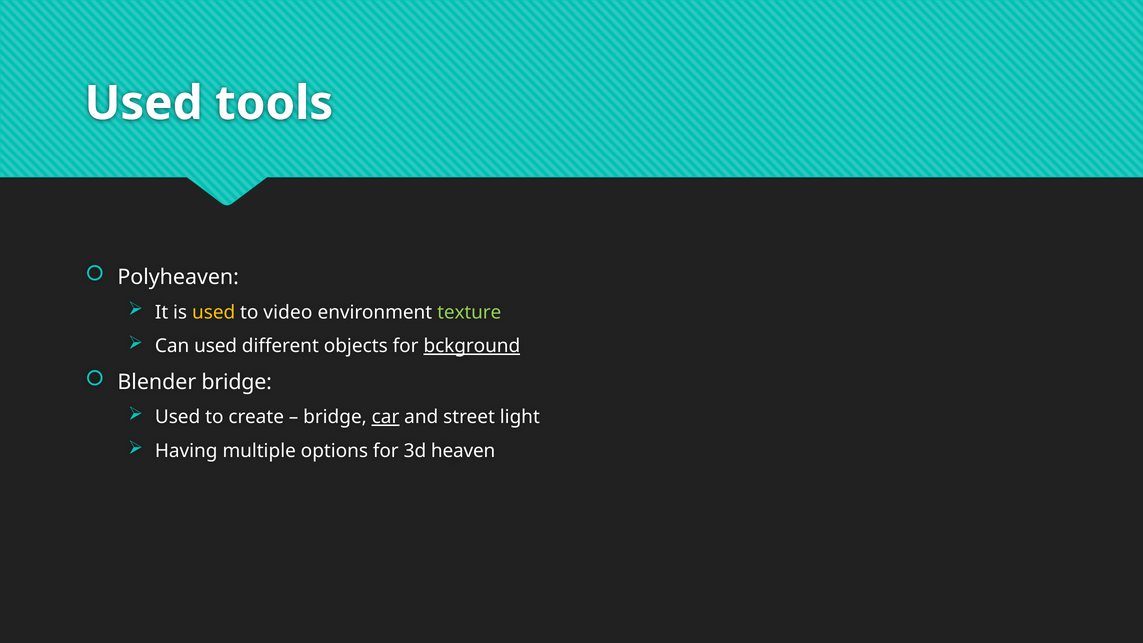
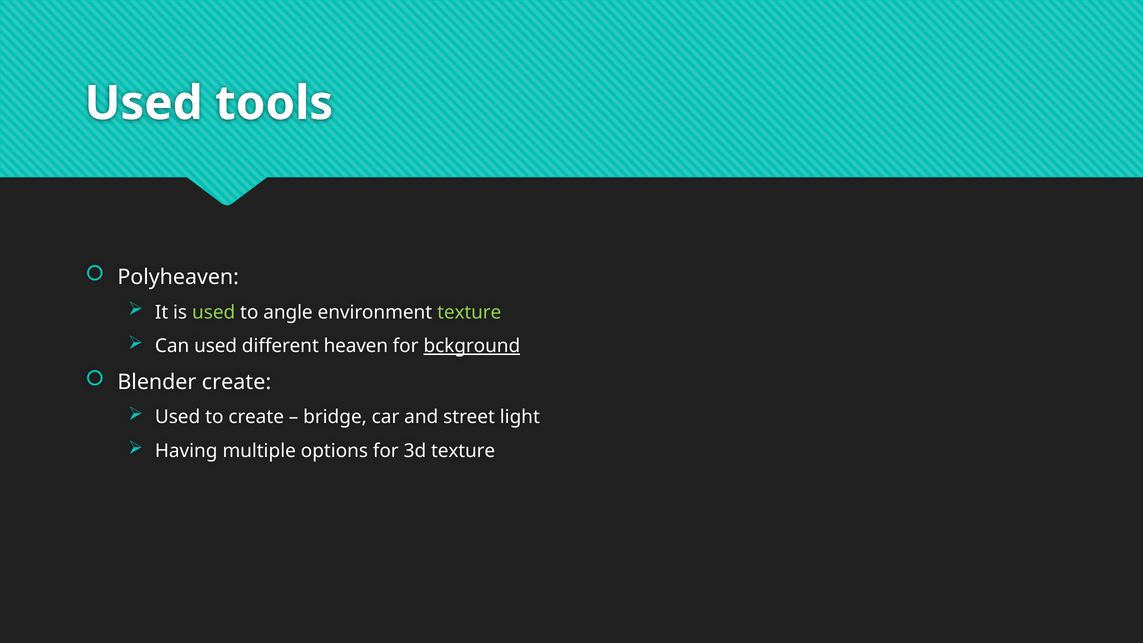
used colour: yellow -> light green (214, 312)
video: video -> angle (288, 312)
objects: objects -> heaven (356, 346)
Blender bridge: bridge -> create (237, 382)
car underline: present -> none (386, 417)
3d heaven: heaven -> texture (463, 451)
